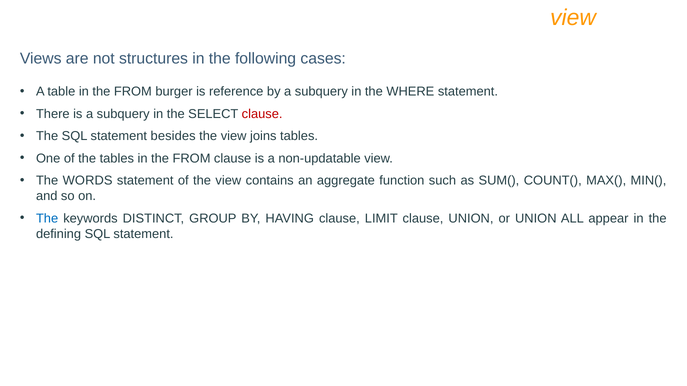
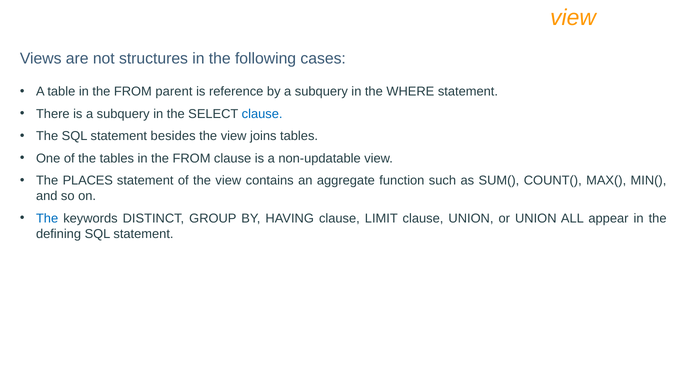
burger: burger -> parent (174, 92)
clause colour: red -> blue (262, 114)
WORDS: WORDS -> PLACES (88, 181)
